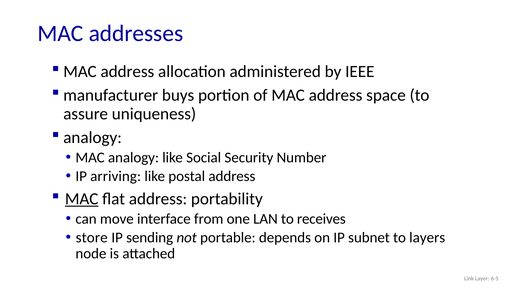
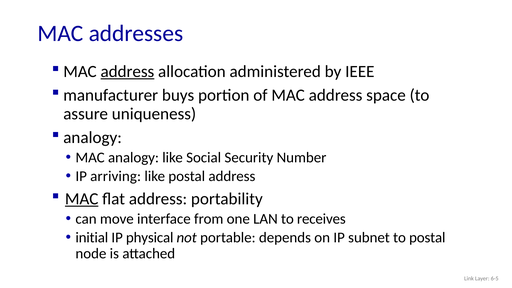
address underline: none -> present (127, 72)
store: store -> initial (92, 238)
sending: sending -> physical (150, 238)
to layers: layers -> postal (427, 238)
